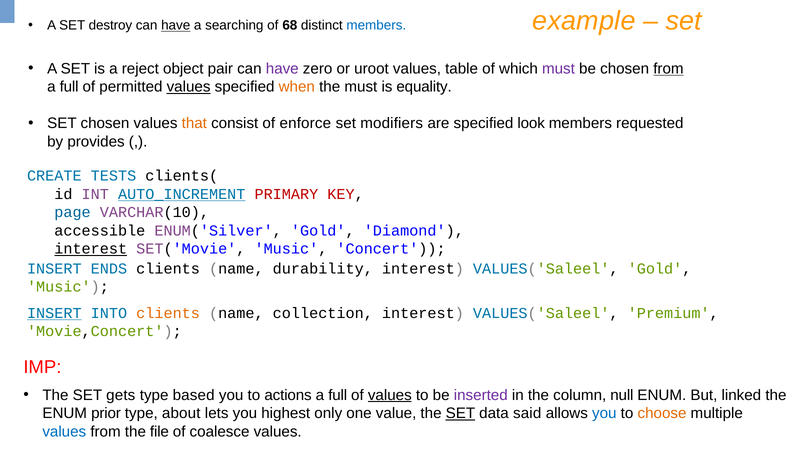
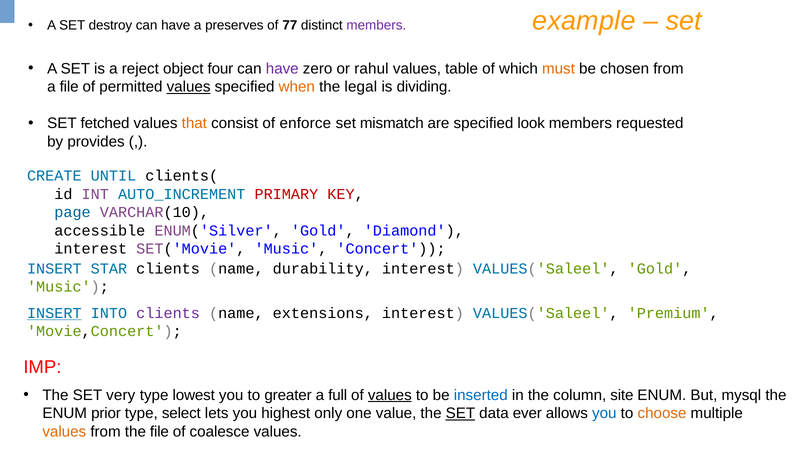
have underline: present -> none (176, 26)
searching: searching -> preserves (234, 26)
68: 68 -> 77 (290, 26)
members colour: blue -> purple (376, 26)
pair: pair -> four (220, 69)
uroot: uroot -> rahul (371, 69)
must colour: purple -> orange (558, 69)
from underline: present -> none (668, 69)
full: full -> file (69, 87)
the must: must -> legal (361, 87)
equality: equality -> dividing (424, 87)
SET chosen: chosen -> fetched (105, 123)
modifiers: modifiers -> mismatch (392, 123)
TESTS: TESTS -> UNTIL (113, 176)
AUTO_INCREMENT underline: present -> none (182, 194)
interest underline: present -> none (91, 249)
ENDS: ENDS -> STAR (109, 269)
clients colour: orange -> purple (168, 313)
collection: collection -> extensions (323, 313)
gets: gets -> very (121, 395)
based: based -> lowest (194, 395)
actions: actions -> greater (288, 395)
inserted colour: purple -> blue (481, 395)
null: null -> site (622, 395)
linked: linked -> mysql (741, 395)
about: about -> select (181, 413)
said: said -> ever (527, 413)
values colour: blue -> orange (64, 432)
